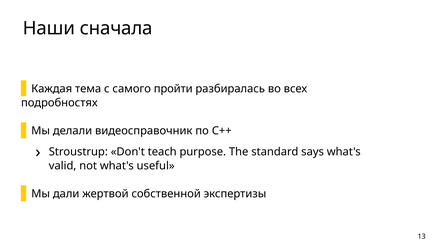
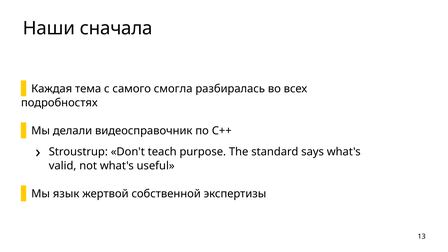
пройти: пройти -> смогла (173, 89)
дали: дали -> язык (66, 194)
